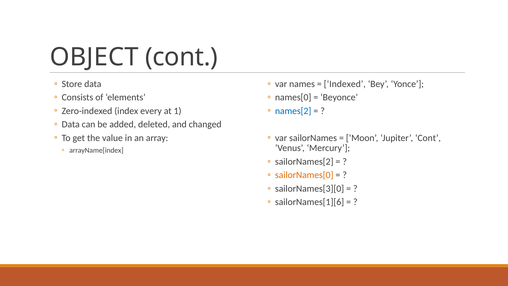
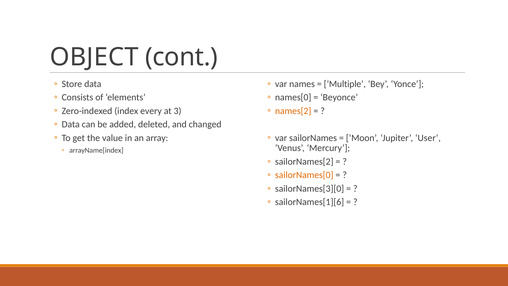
Indexed: Indexed -> Multiple (345, 84)
1: 1 -> 3 (178, 111)
names[2 colour: blue -> orange (293, 111)
Jupiter Cont: Cont -> User (428, 138)
